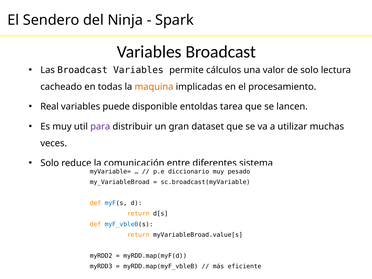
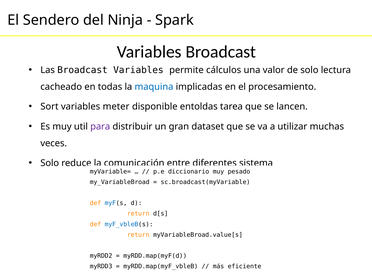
maquina colour: orange -> blue (154, 87)
Real: Real -> Sort (49, 107)
puede: puede -> meter (116, 107)
